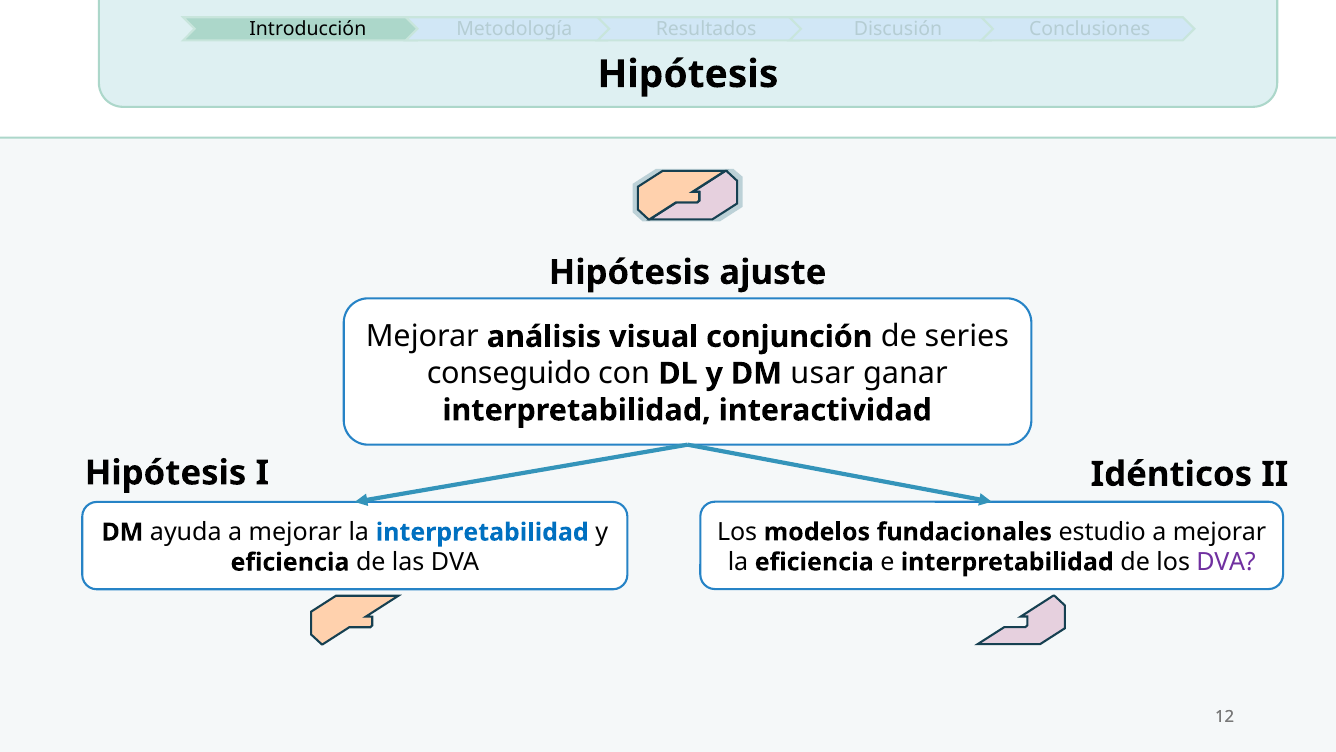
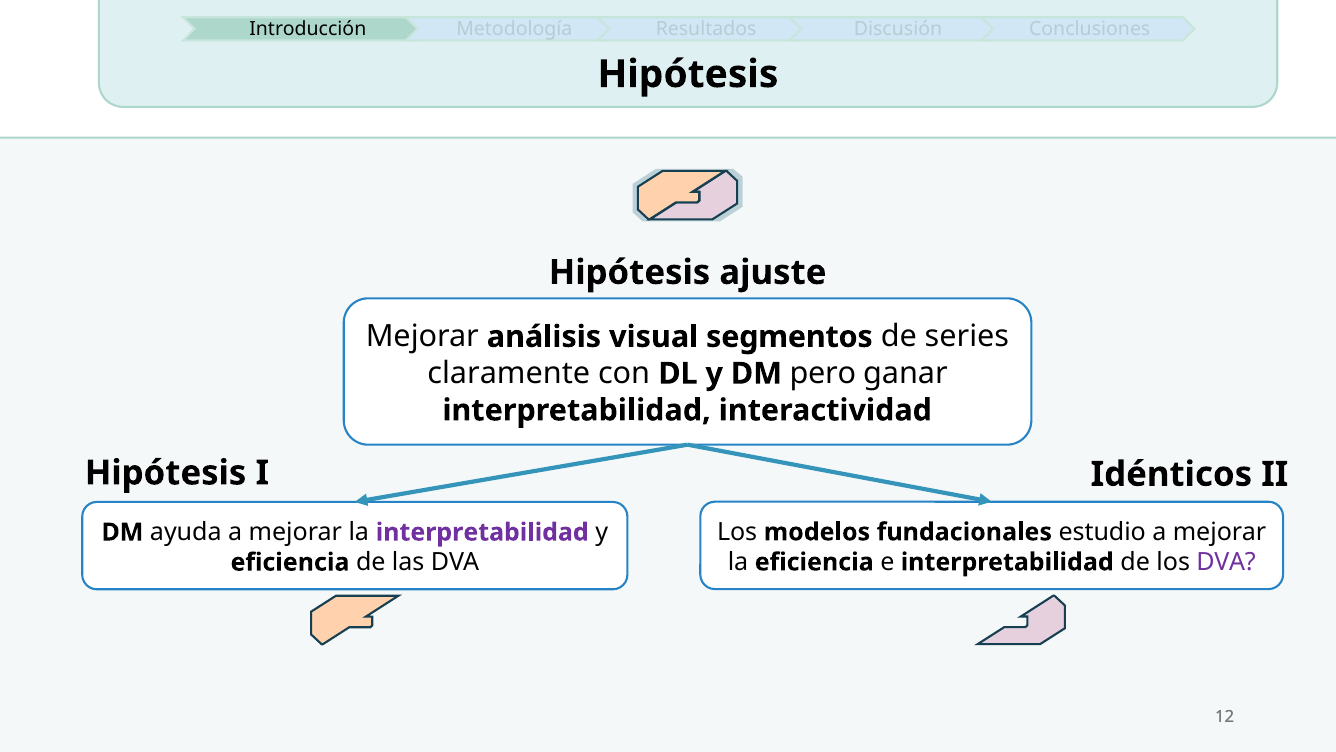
conjunción: conjunción -> segmentos (789, 337)
conseguido: conseguido -> claramente (509, 373)
usar: usar -> pero (823, 373)
interpretabilidad colour: blue -> purple (482, 532)
